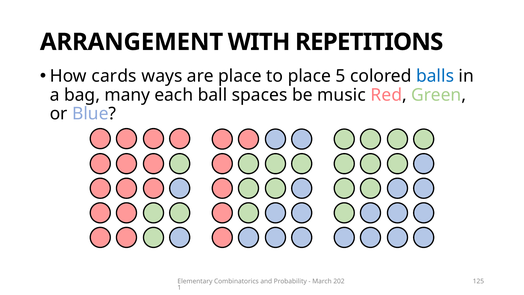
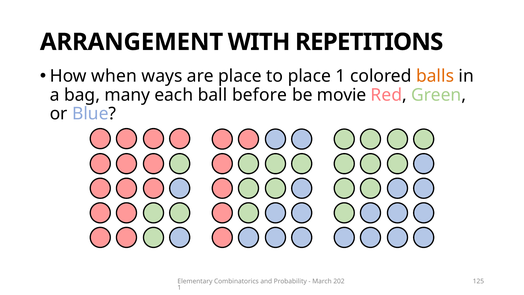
cards: cards -> when (114, 76)
place 5: 5 -> 1 (341, 76)
balls colour: blue -> orange (435, 76)
spaces: spaces -> before (260, 95)
music: music -> movie (342, 95)
